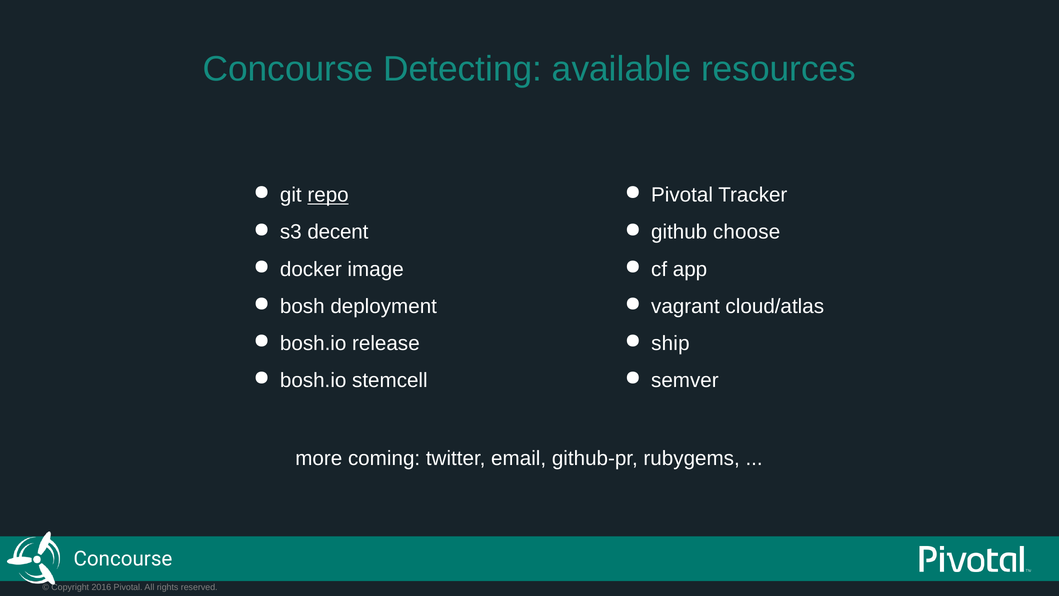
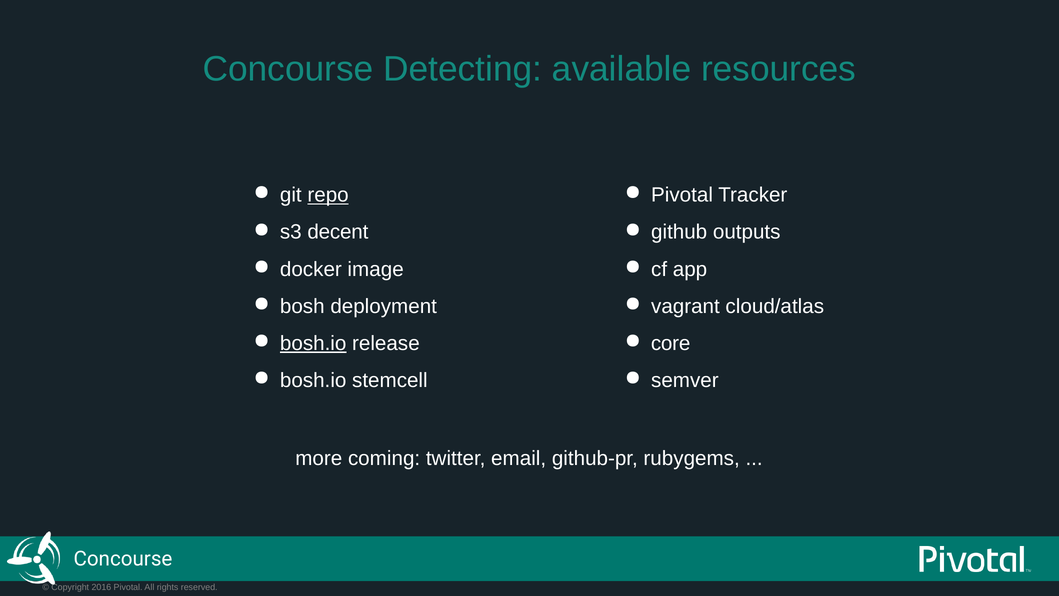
choose: choose -> outputs (747, 232)
bosh.io underline: none -> present (313, 343)
ship: ship -> core (671, 343)
